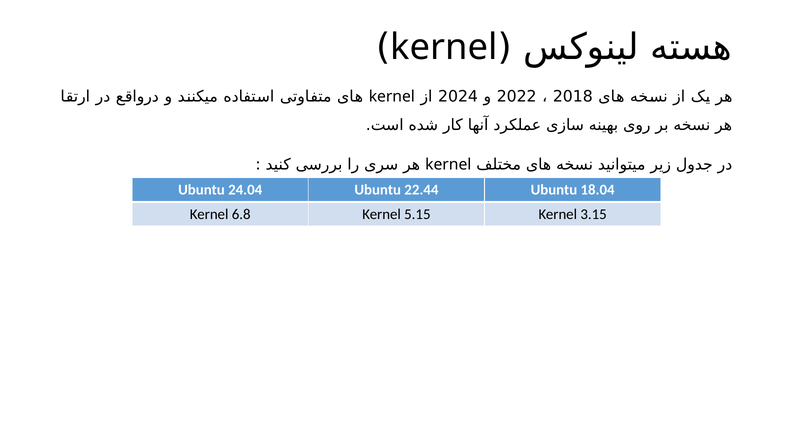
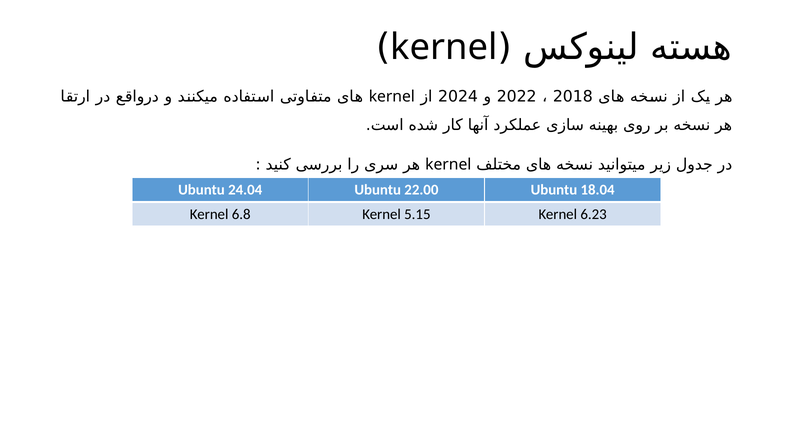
22.44: 22.44 -> 22.00 (421, 190)
3.15: 3.15 -> 6.23 (594, 214)
